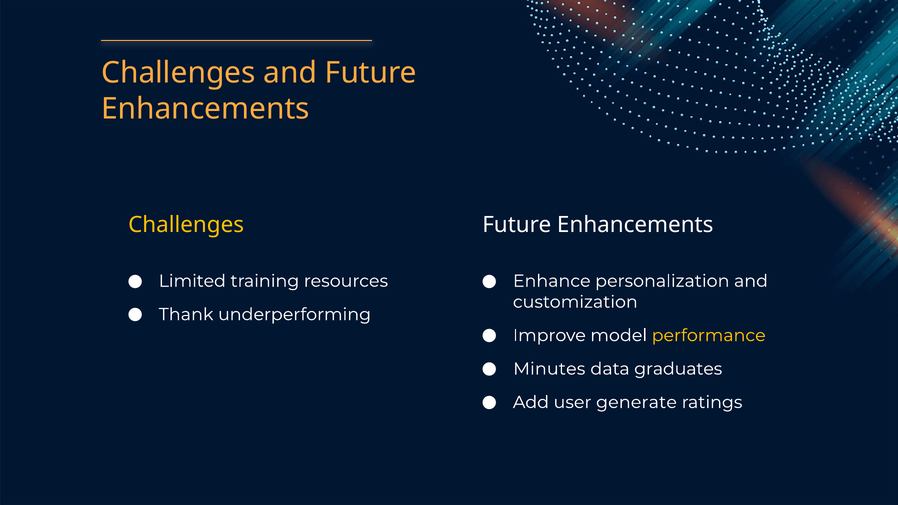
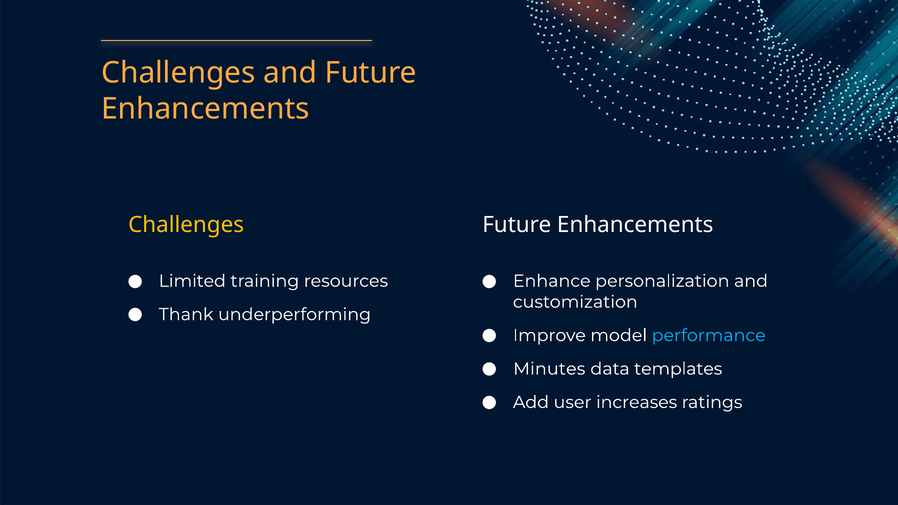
performance colour: yellow -> light blue (709, 336)
graduates: graduates -> templates (678, 369)
generate: generate -> increases (637, 402)
